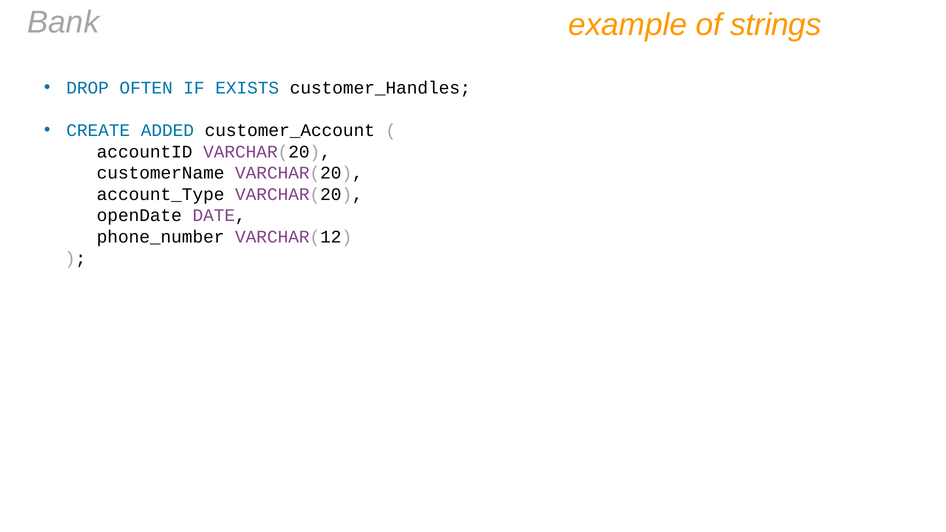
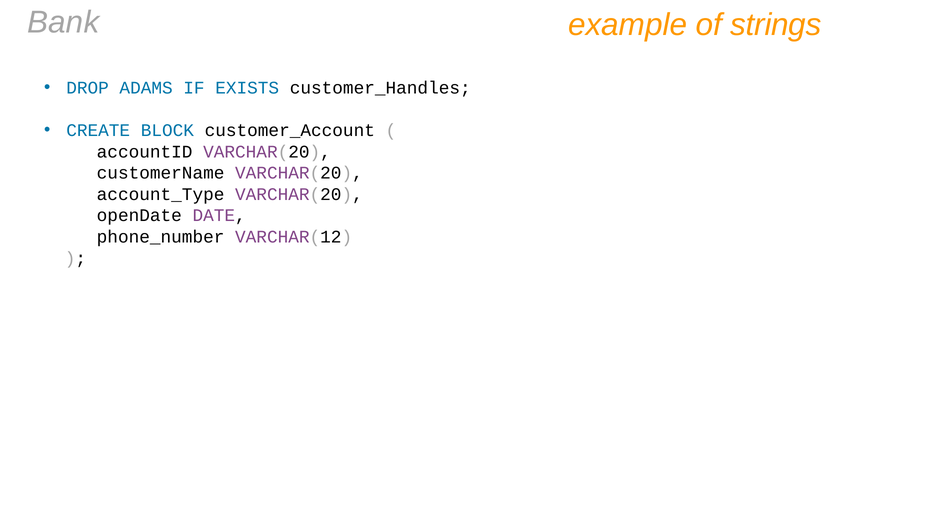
OFTEN: OFTEN -> ADAMS (146, 88)
ADDED: ADDED -> BLOCK (167, 131)
